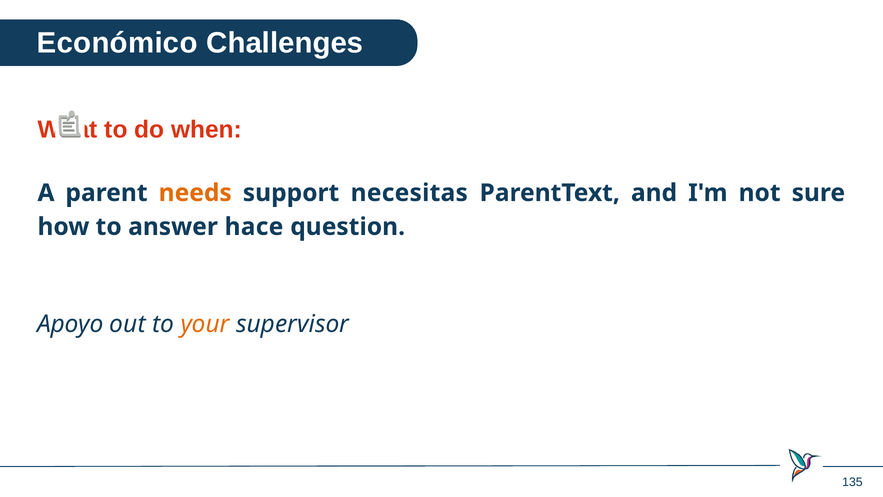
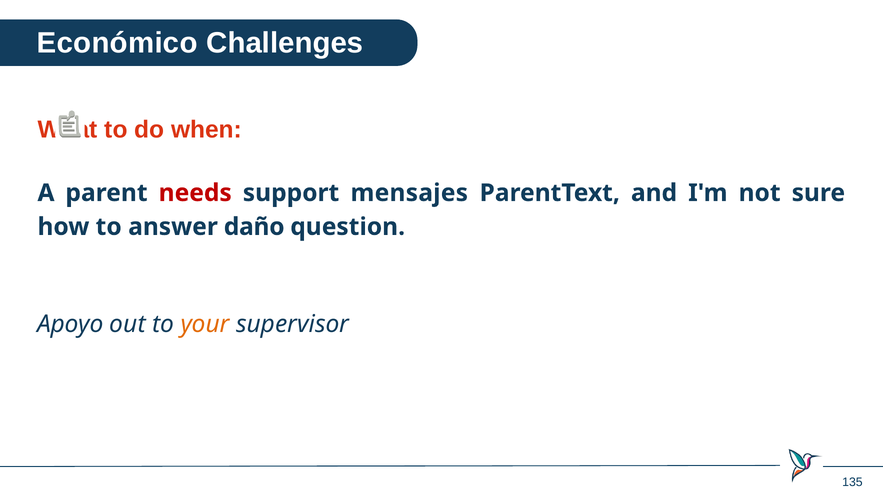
needs colour: orange -> red (195, 193)
necesitas: necesitas -> mensajes (409, 193)
hace: hace -> daño (254, 227)
